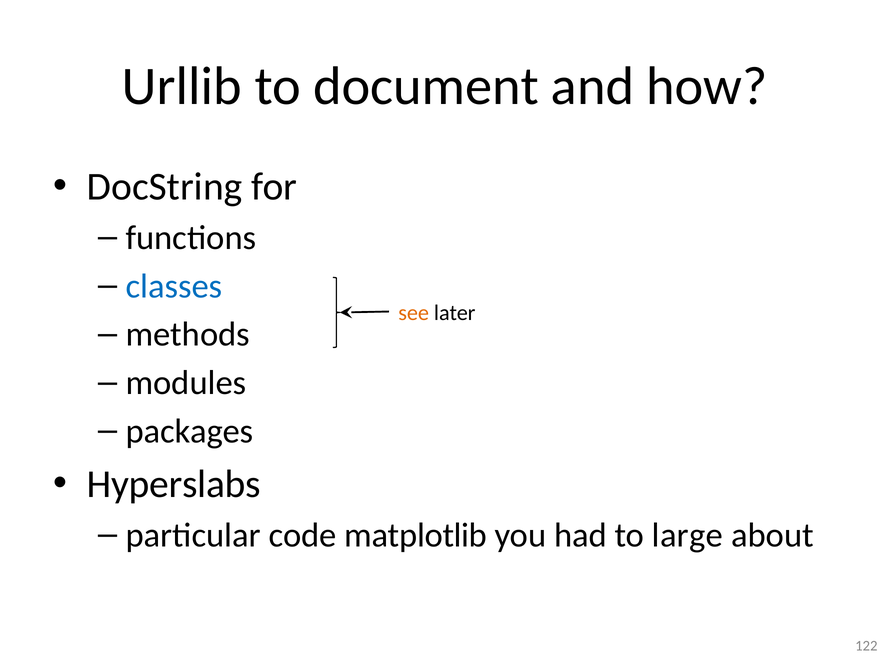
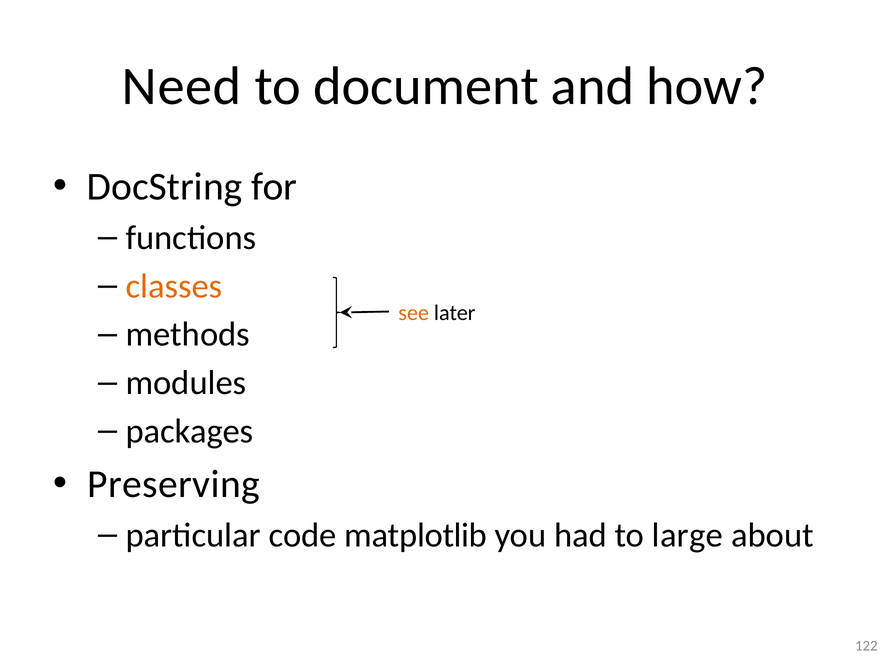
Urllib: Urllib -> Need (182, 86)
classes colour: blue -> orange (174, 286)
Hyperslabs: Hyperslabs -> Preserving (174, 485)
